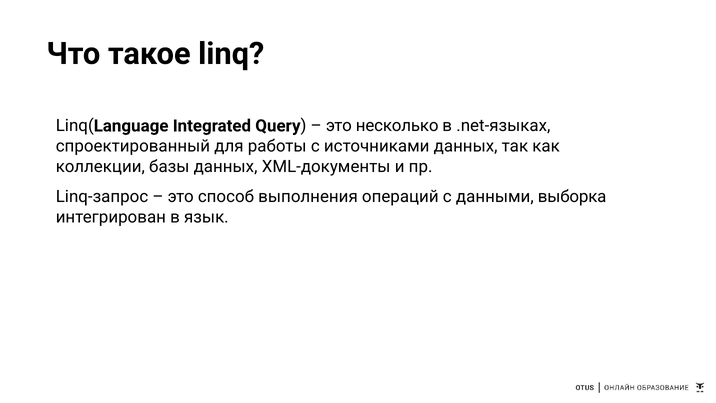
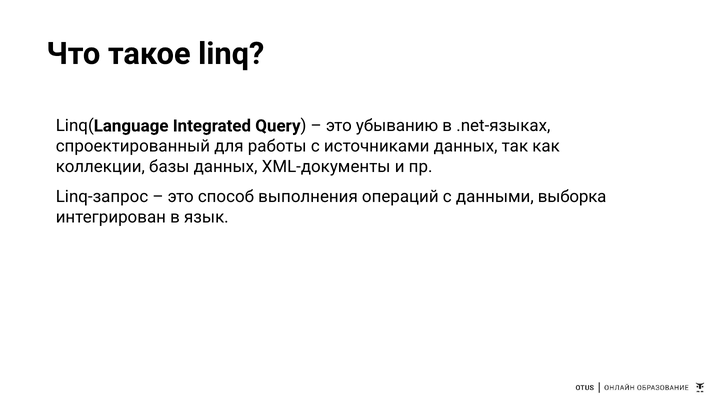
несколько: несколько -> убыванию (397, 126)
